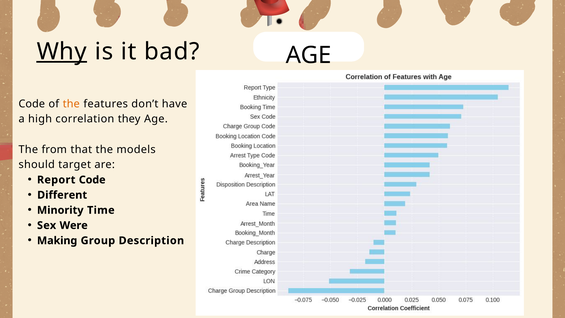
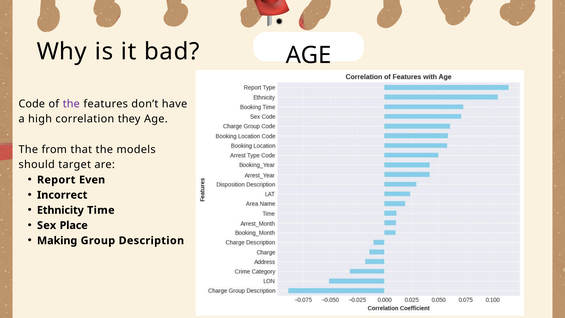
Why underline: present -> none (62, 52)
the colour: orange -> purple (71, 104)
Report Code: Code -> Even (92, 180)
Different: Different -> Incorrect (62, 195)
Minority: Minority -> Ethnicity (60, 210)
Were: Were -> Place (74, 225)
